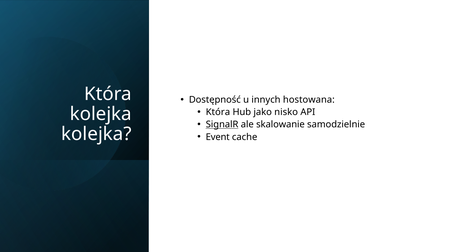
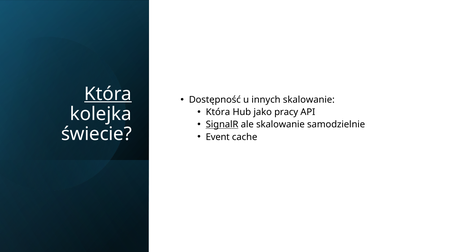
Która underline: none -> present (108, 94)
innych hostowana: hostowana -> skalowanie (309, 100)
nisko: nisko -> pracy (286, 112)
kolejka: kolejka -> świecie (96, 134)
